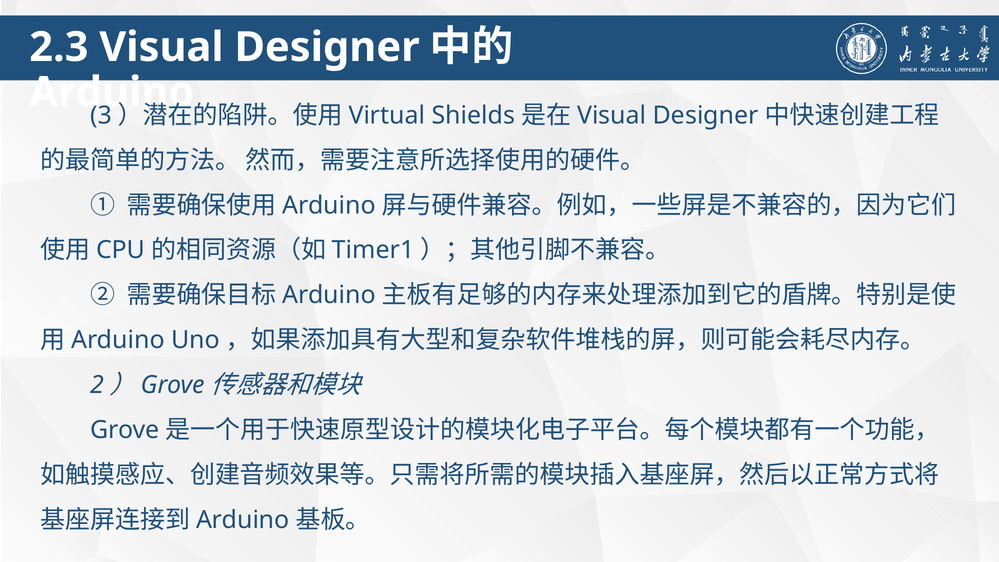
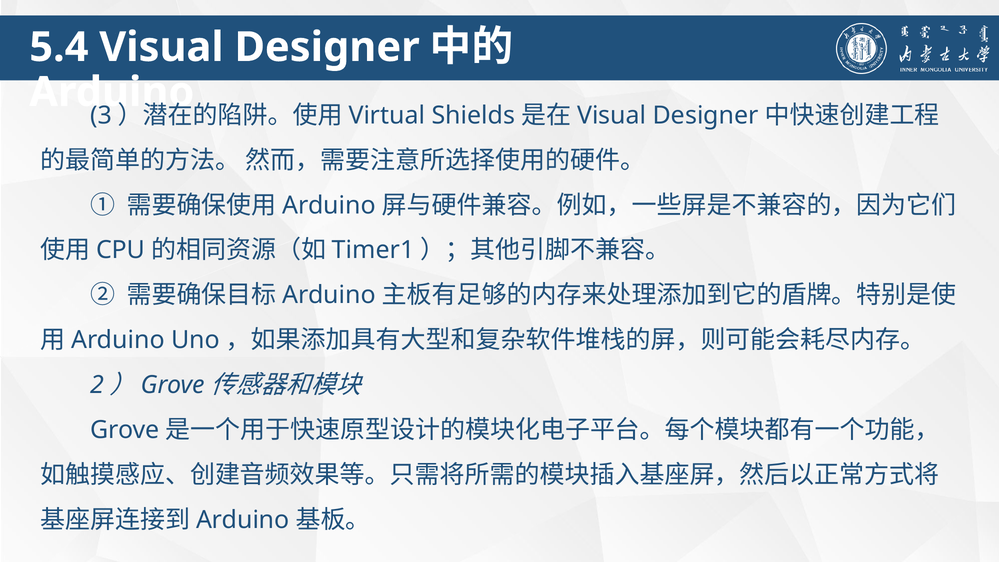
2.3: 2.3 -> 5.4 (59, 47)
